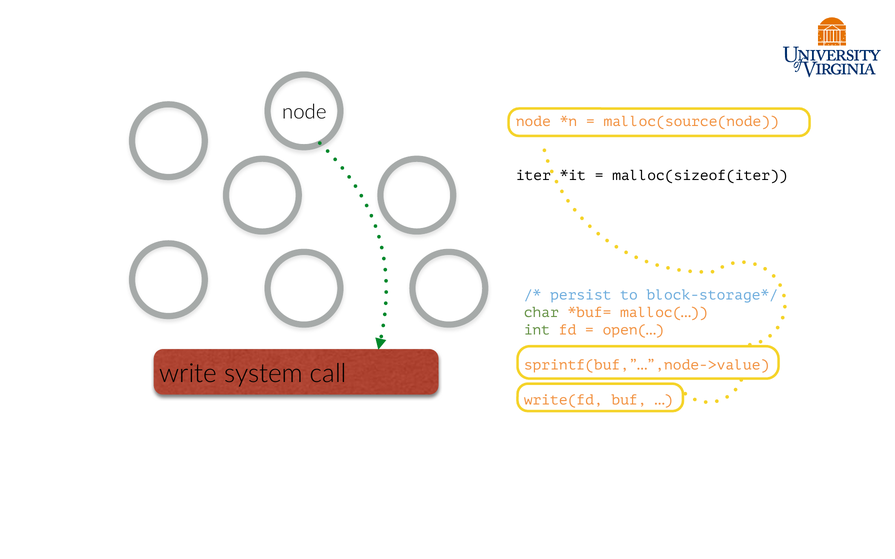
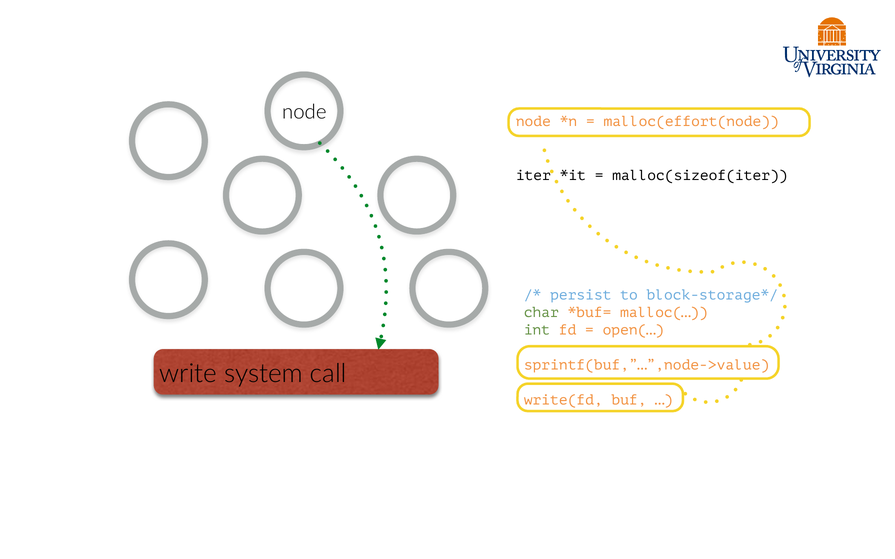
malloc(source(node: malloc(source(node -> malloc(effort(node (691, 121)
